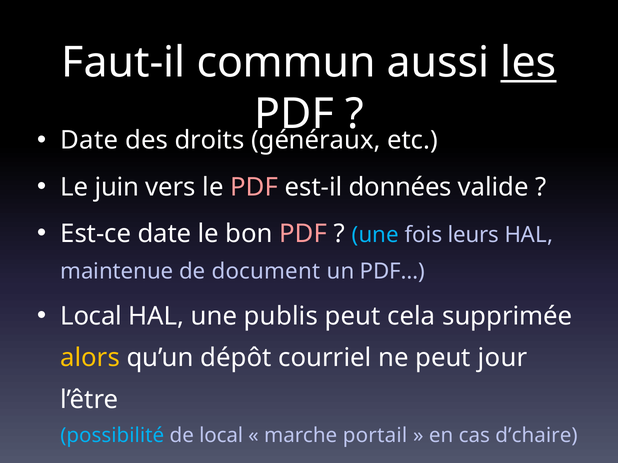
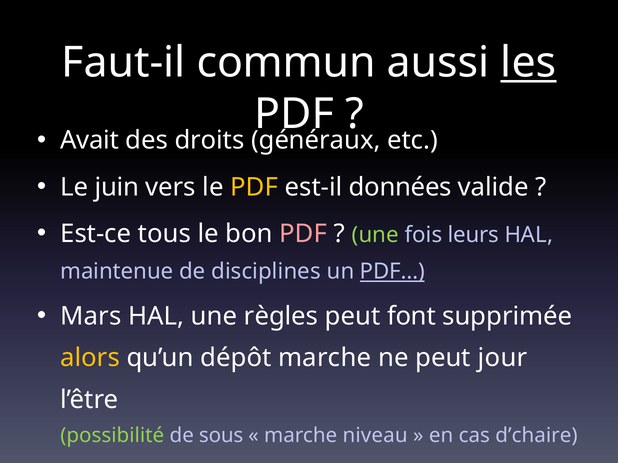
Date: Date -> Avait (90, 141)
PDF colour: pink -> yellow (254, 187)
Est-ce date: date -> tous (164, 234)
une colour: light blue -> light green (375, 235)
document: document -> disciplines (266, 272)
PDF… underline: none -> present (392, 272)
Local: Local -> Mars (91, 317)
publis: publis -> règles (281, 317)
cela: cela -> font (411, 317)
dépôt courriel: courriel -> marche (325, 358)
possibilité colour: light blue -> light green (112, 436)
de local: local -> sous (221, 436)
portail: portail -> niveau (375, 436)
